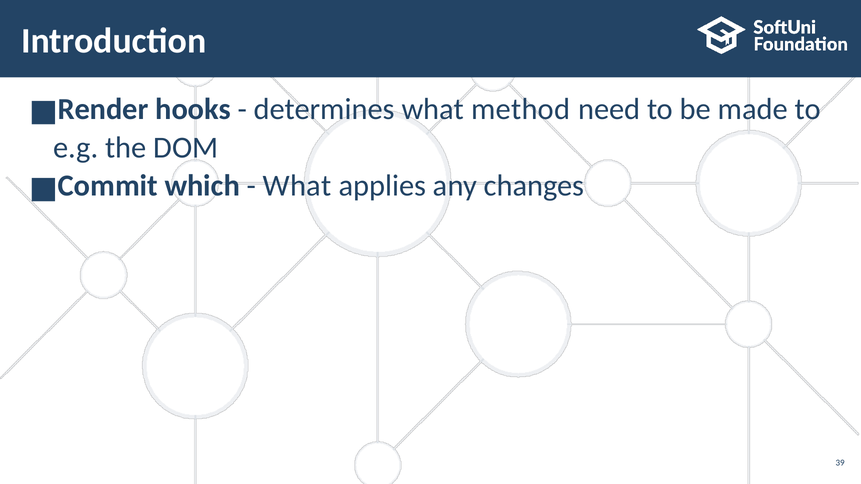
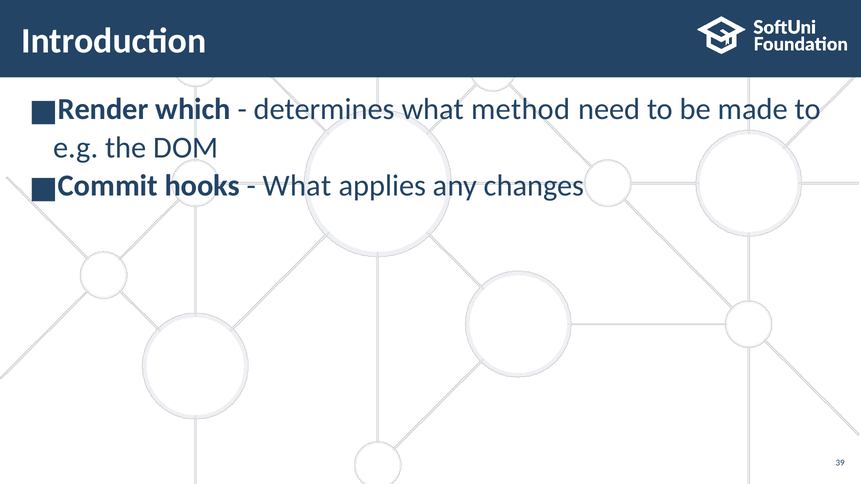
hooks: hooks -> which (193, 109)
which: which -> hooks (202, 186)
